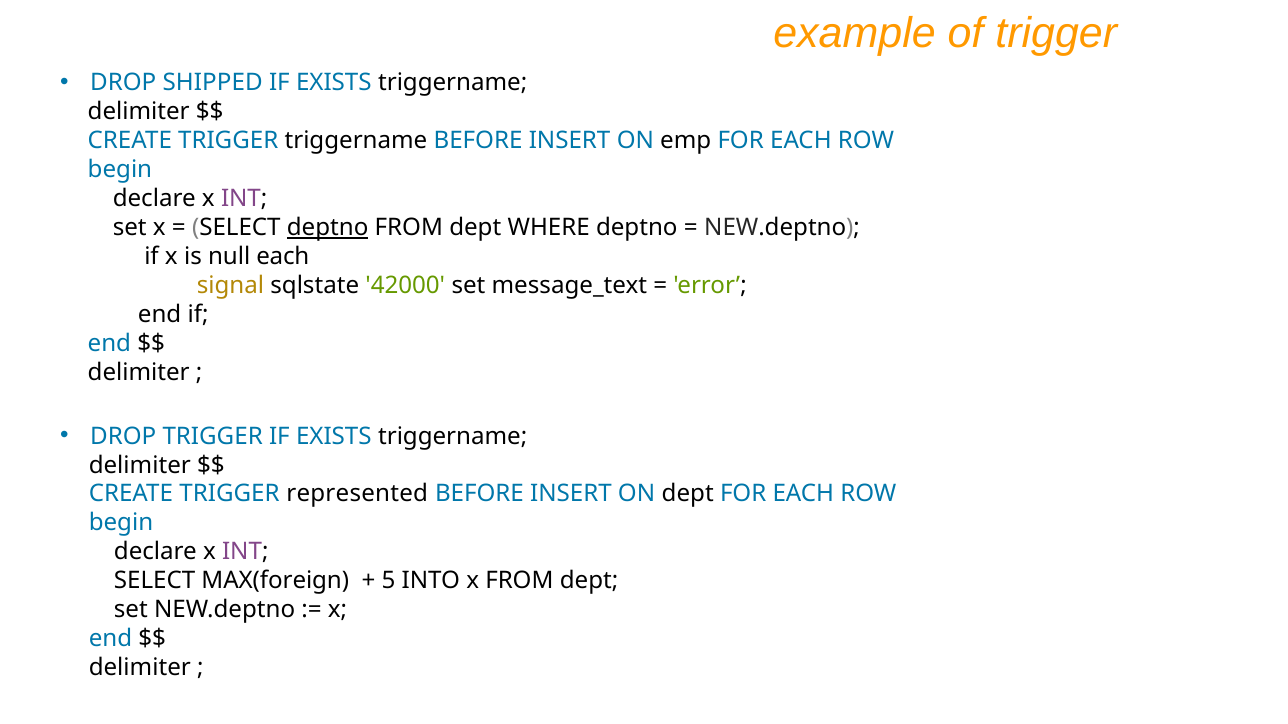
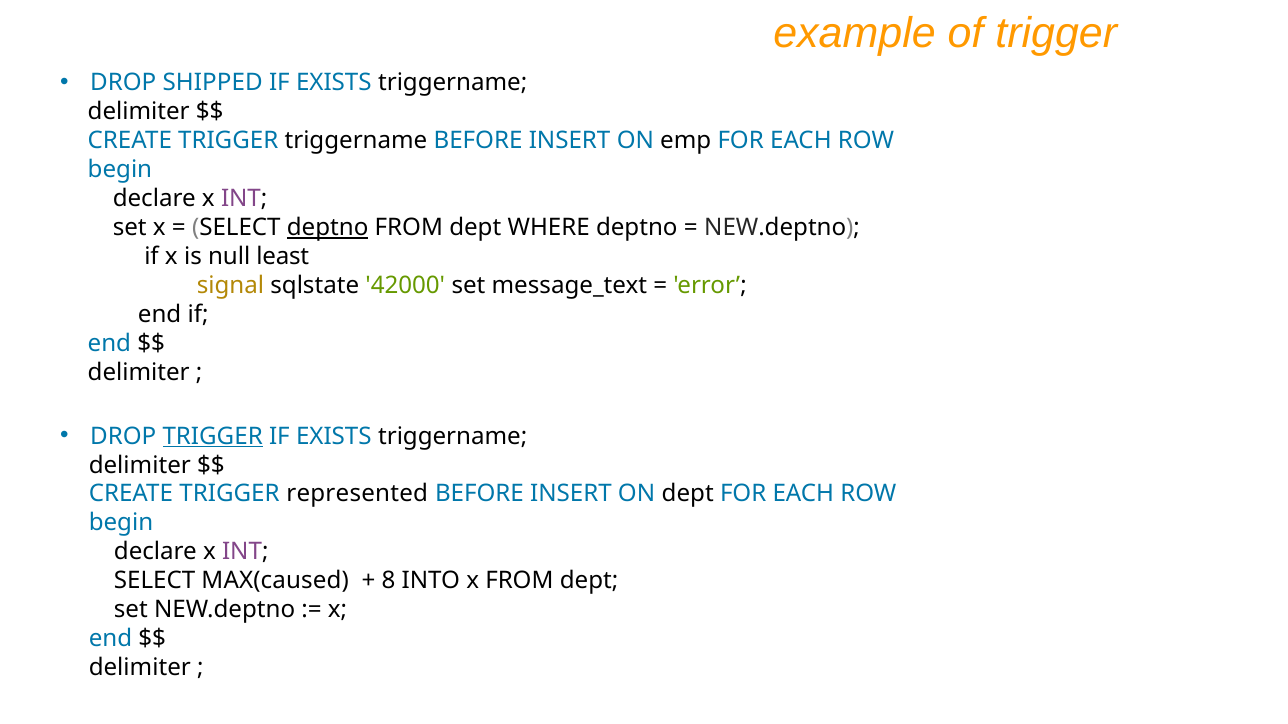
null each: each -> least (283, 257)
TRIGGER underline: none -> present (213, 436)
MAX(foreign: MAX(foreign -> MAX(caused (275, 581)
5: 5 -> 8 (389, 581)
